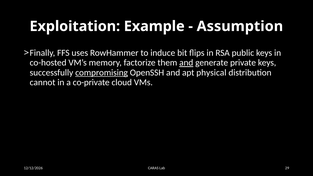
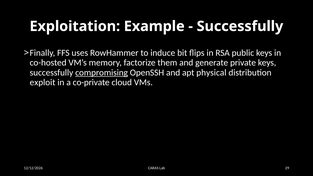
Assumption: Assumption -> Successfully (240, 26)
and underline: present -> none (186, 63)
cannot: cannot -> exploit (43, 82)
